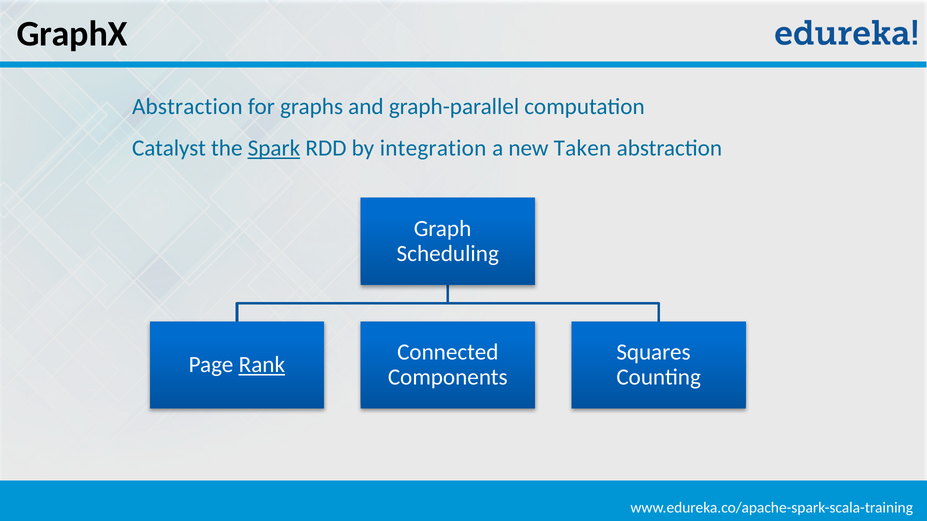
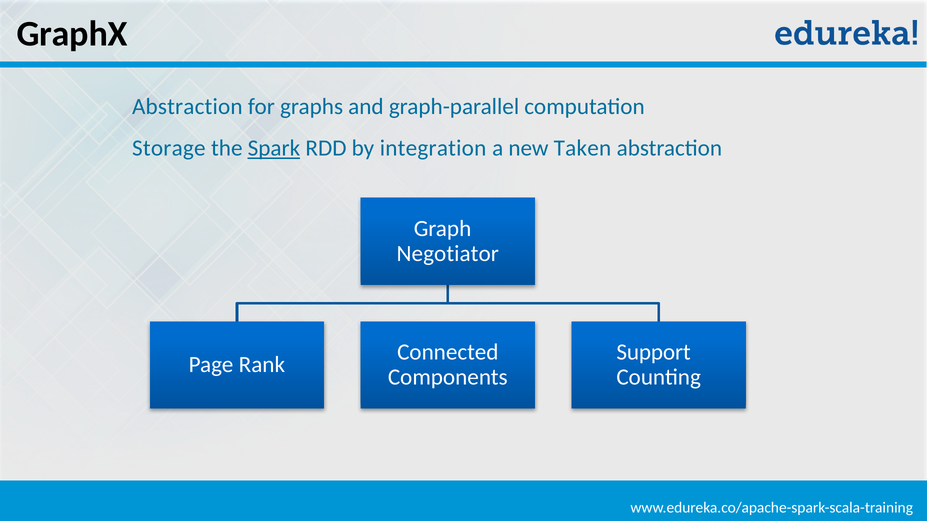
Catalyst: Catalyst -> Storage (169, 148)
Scheduling: Scheduling -> Negotiator (448, 254)
Squares: Squares -> Support (654, 353)
Rank underline: present -> none (262, 365)
